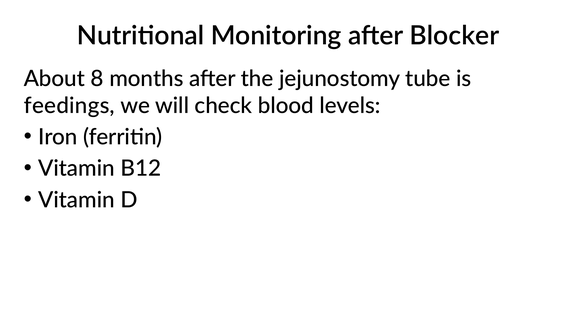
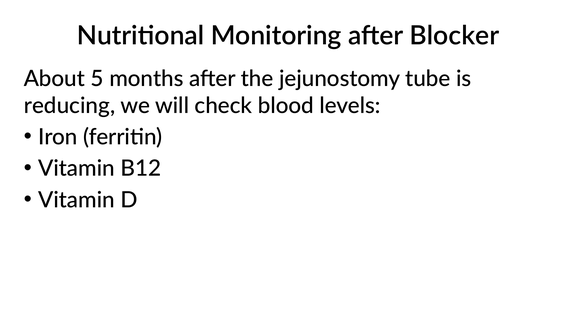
8: 8 -> 5 (97, 79)
feedings: feedings -> reducing (69, 106)
